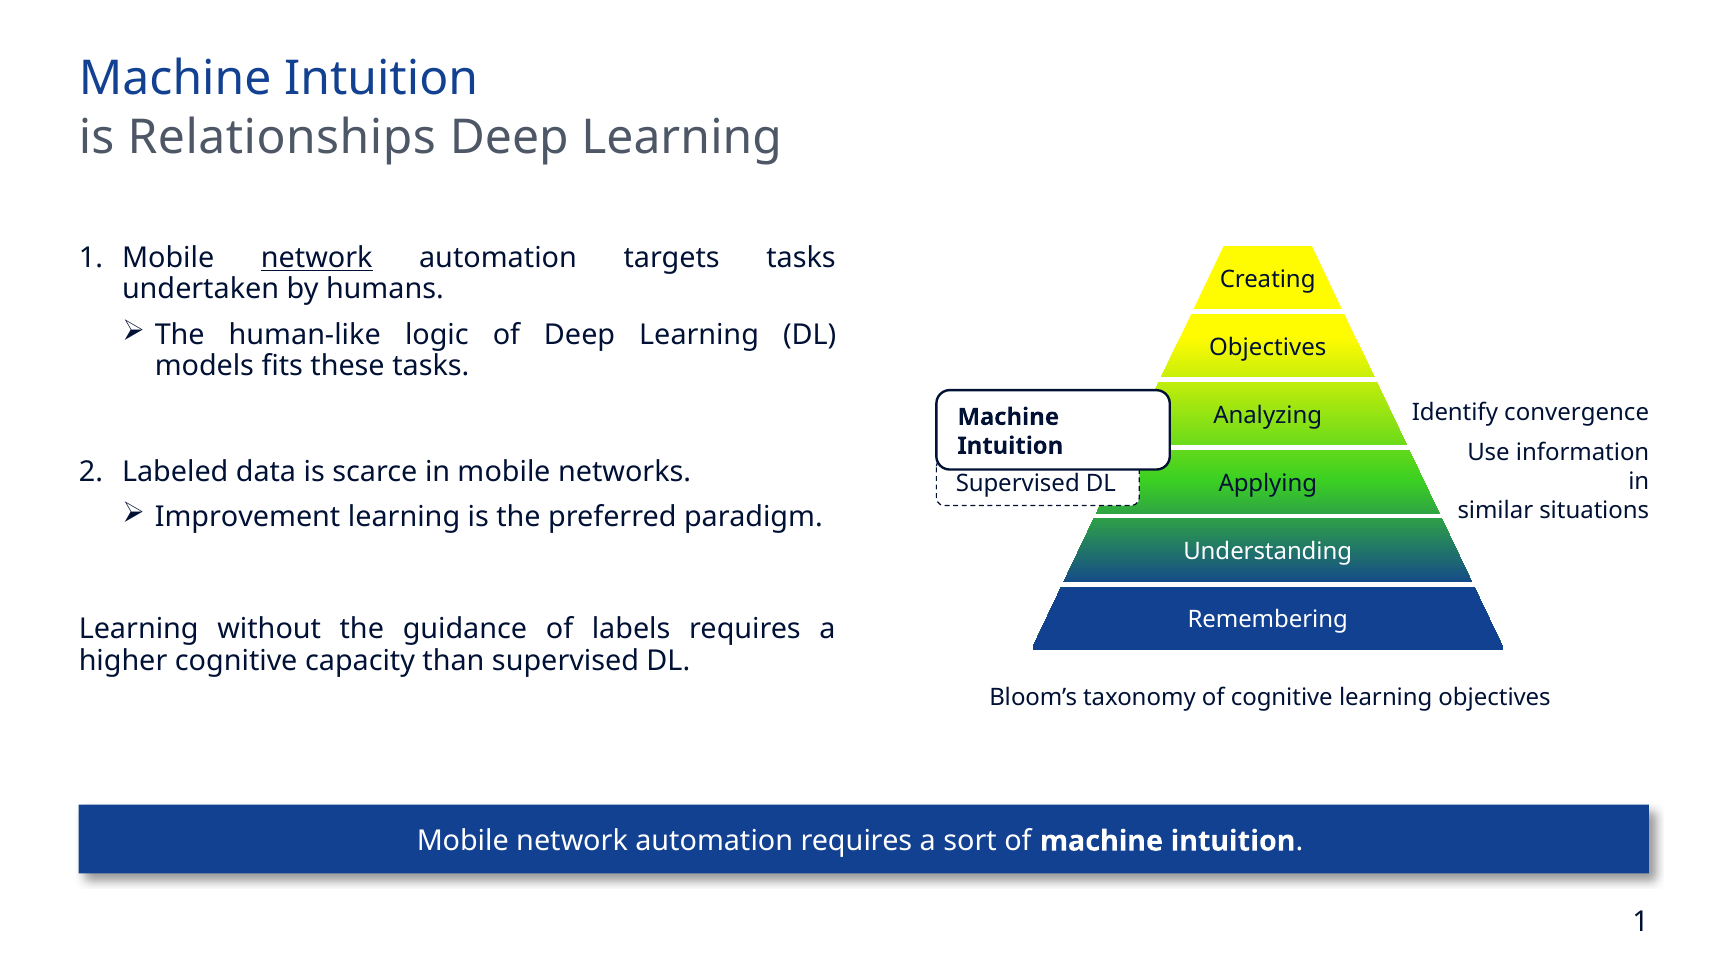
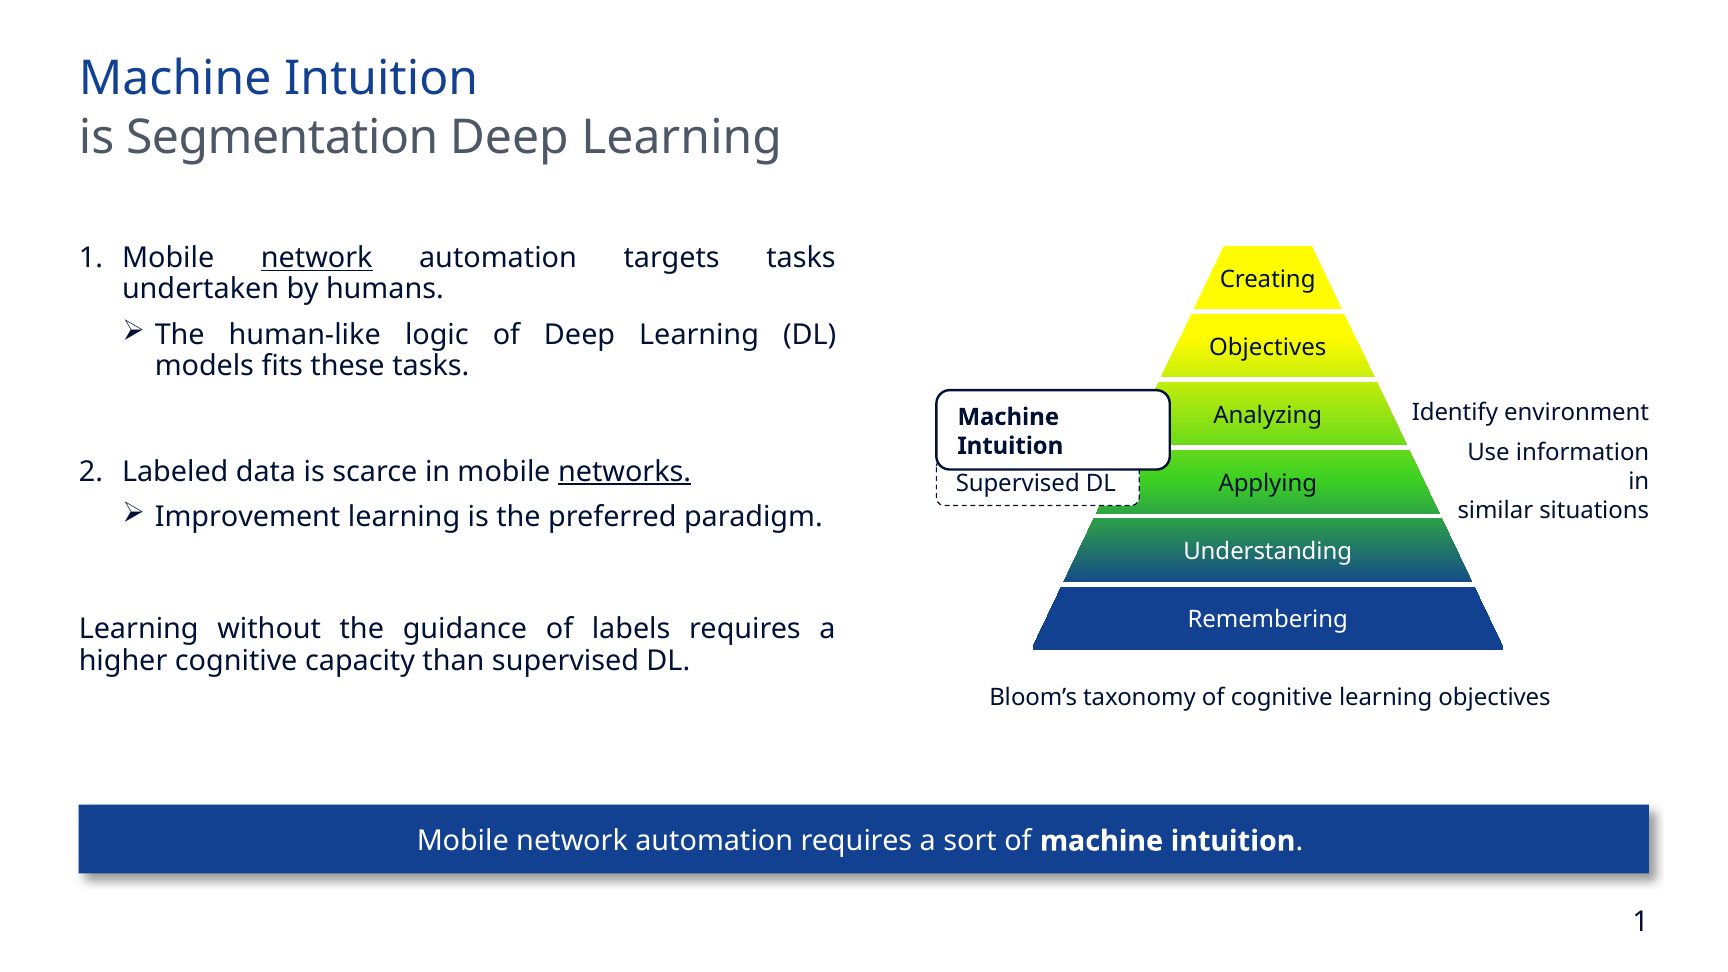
Relationships: Relationships -> Segmentation (282, 137)
convergence: convergence -> environment (1577, 412)
networks underline: none -> present (625, 472)
